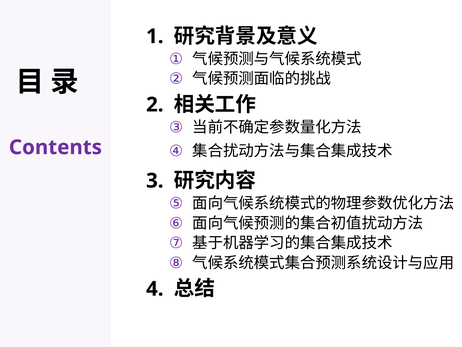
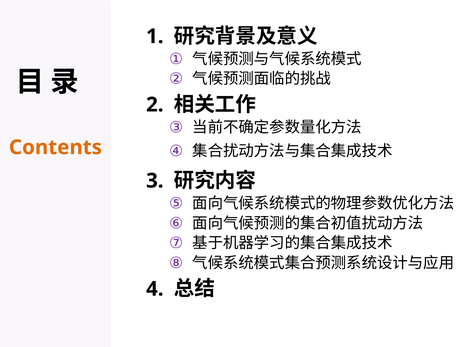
Contents colour: purple -> orange (55, 147)
